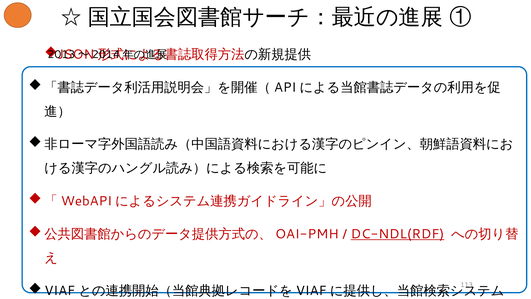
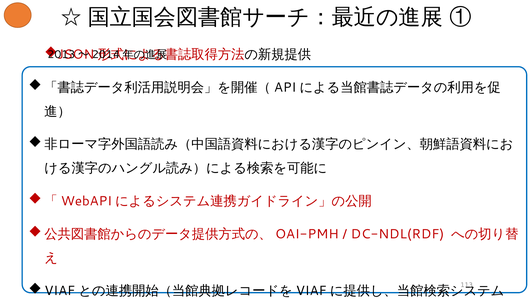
DC-NDL(RDF underline: present -> none (397, 234)
